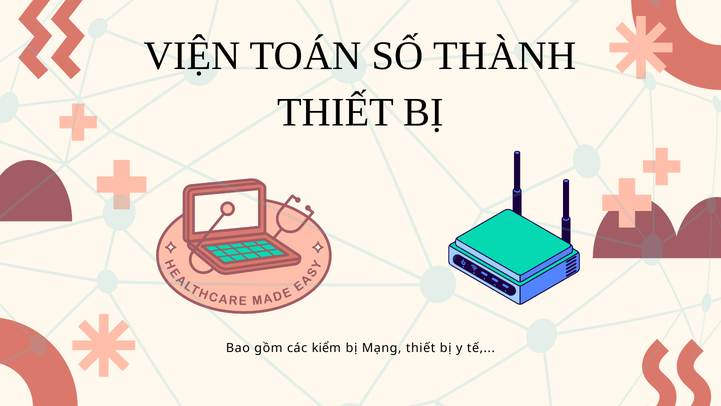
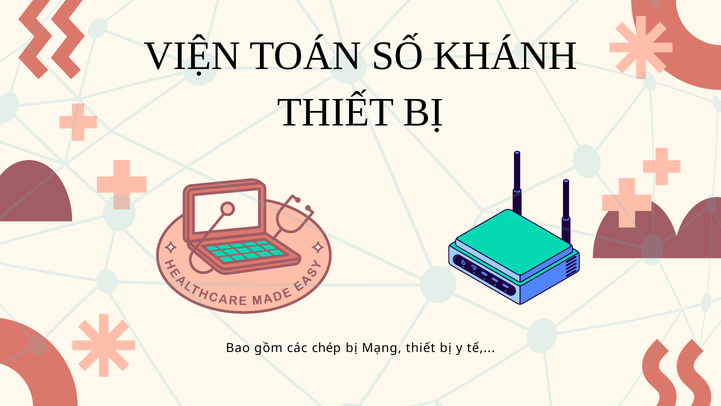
THÀNH: THÀNH -> KHÁNH (505, 56)
kiểm: kiểm -> chép (326, 348)
